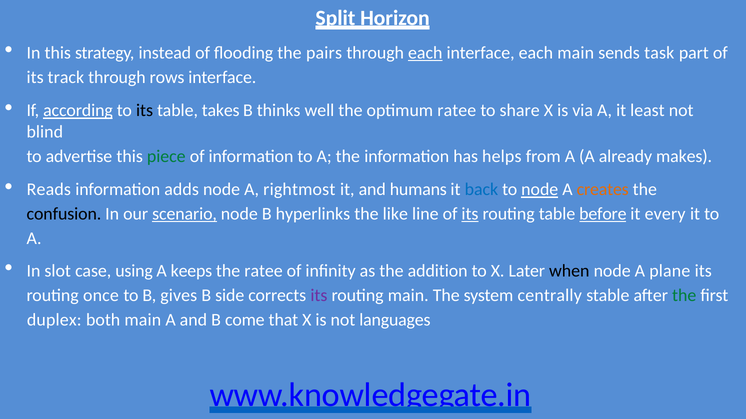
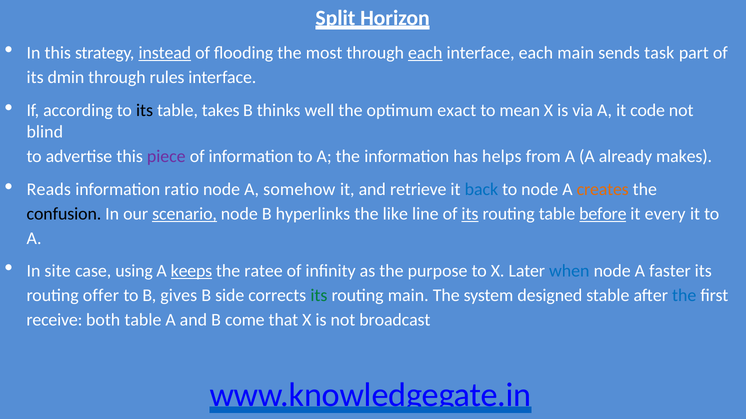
instead underline: none -> present (165, 53)
pairs: pairs -> most (324, 53)
track: track -> dmin (66, 77)
rows: rows -> rules (167, 77)
according underline: present -> none (78, 111)
optimum ratee: ratee -> exact (457, 111)
share: share -> mean (520, 111)
least: least -> code (648, 111)
piece colour: green -> purple (166, 157)
adds: adds -> ratio (182, 190)
rightmost: rightmost -> somehow (299, 190)
humans: humans -> retrieve (418, 190)
node underline: present -> none (540, 190)
slot: slot -> site (58, 271)
keeps underline: none -> present (191, 271)
addition: addition -> purpose (438, 271)
when colour: black -> blue (569, 271)
plane: plane -> faster (670, 271)
once: once -> offer (101, 296)
its colour: purple -> green (319, 296)
centrally: centrally -> designed (550, 296)
the colour: green -> blue (684, 296)
duplex: duplex -> receive (54, 320)
both main: main -> table (143, 320)
languages: languages -> broadcast (395, 320)
